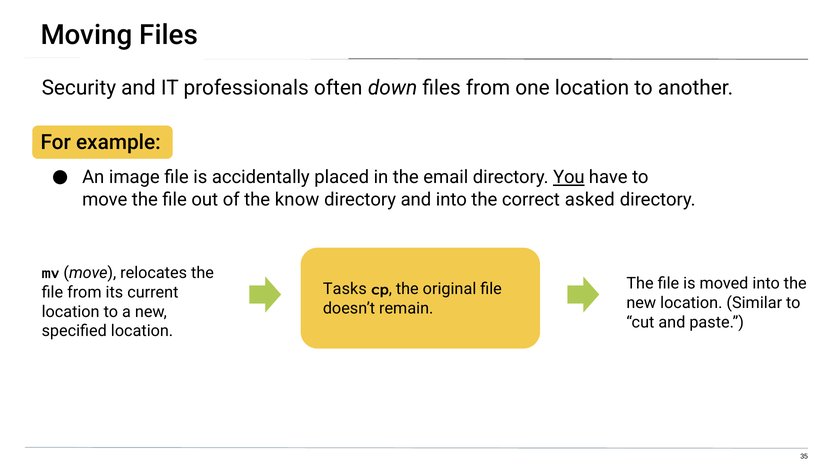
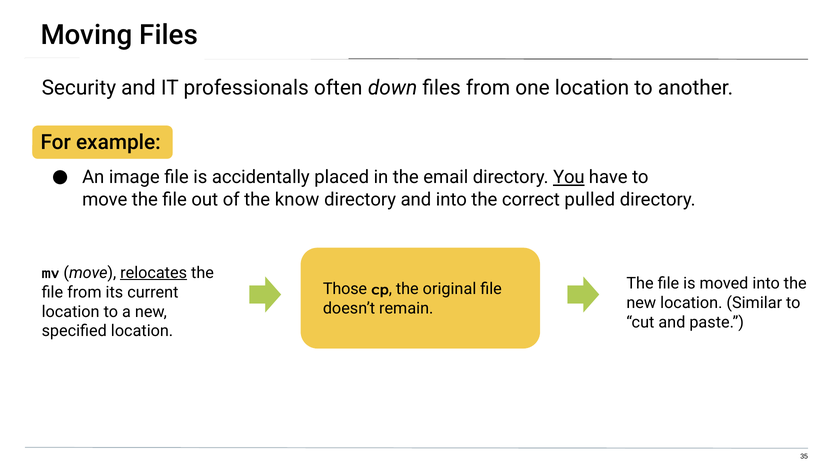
asked: asked -> pulled (590, 199)
relocates underline: none -> present (154, 272)
Tasks: Tasks -> Those (345, 289)
